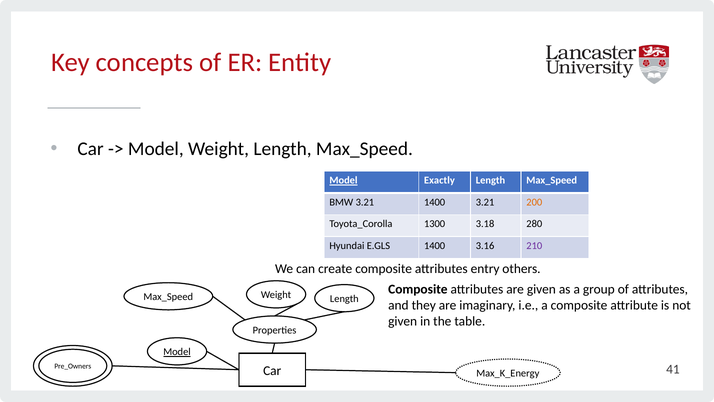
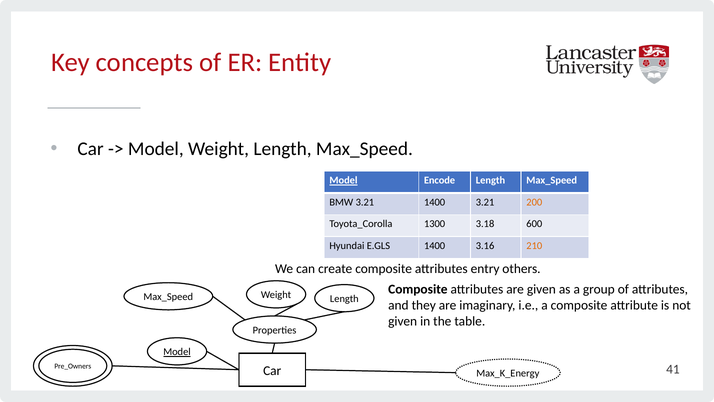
Exactly: Exactly -> Encode (439, 180)
280: 280 -> 600 (534, 224)
210 colour: purple -> orange (534, 245)
